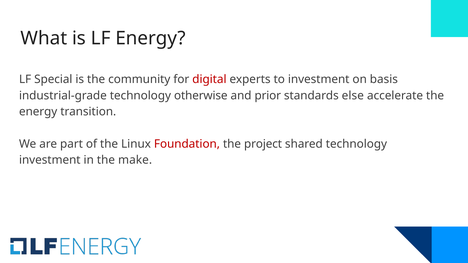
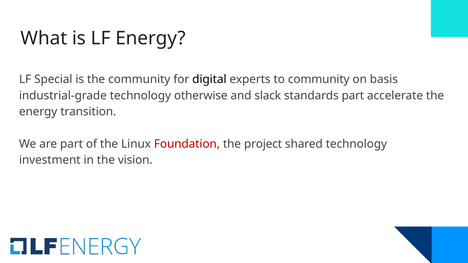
digital colour: red -> black (209, 79)
to investment: investment -> community (319, 79)
prior: prior -> slack (268, 96)
standards else: else -> part (353, 96)
make: make -> vision (135, 160)
